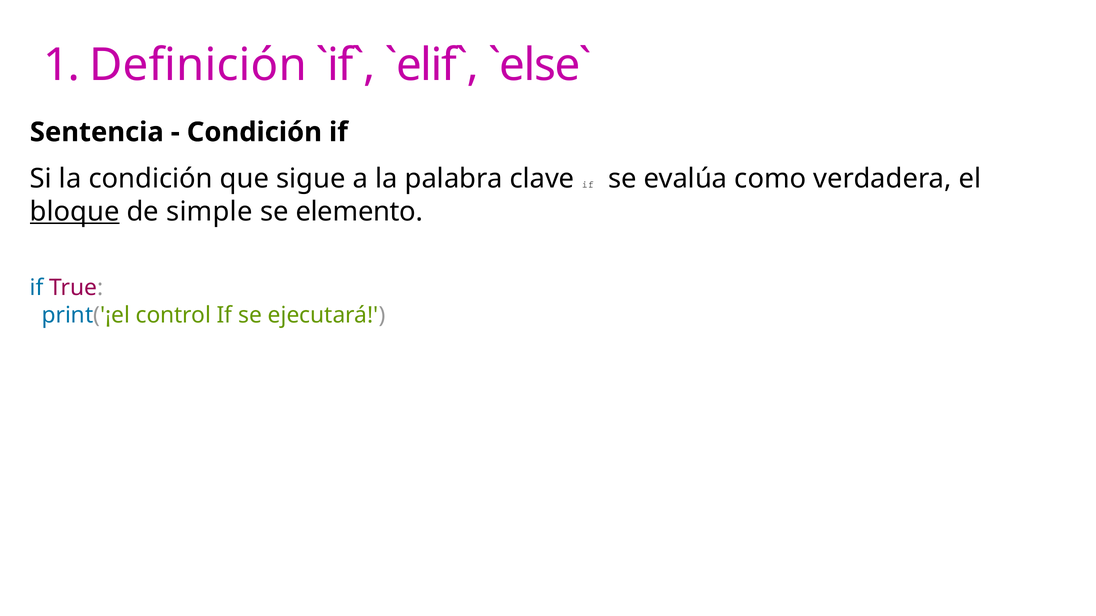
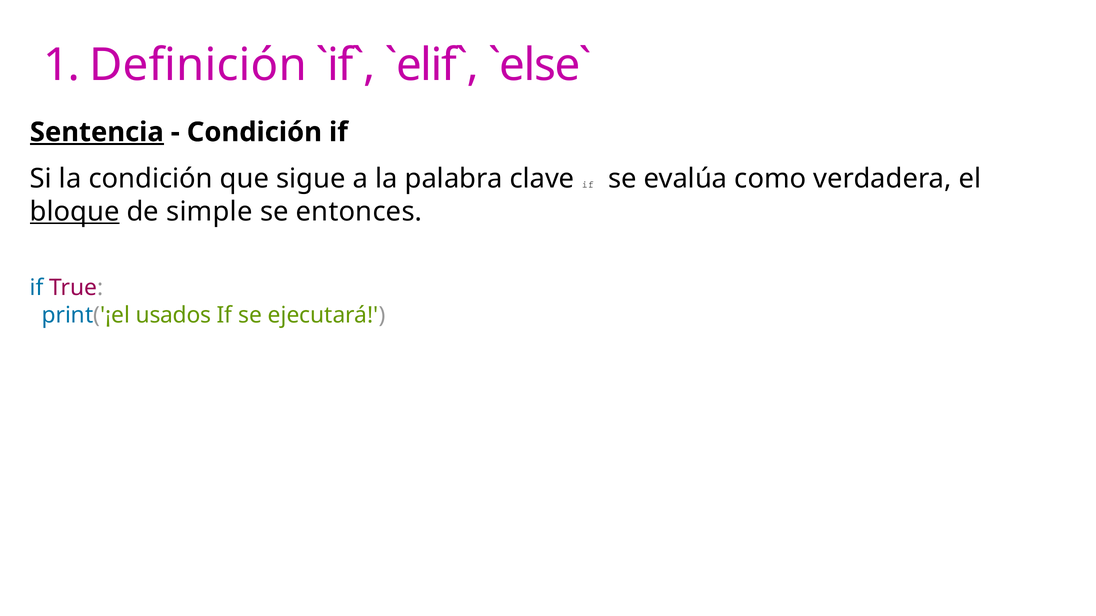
Sentencia underline: none -> present (97, 132)
elemento: elemento -> entonces (359, 212)
control: control -> usados (173, 316)
